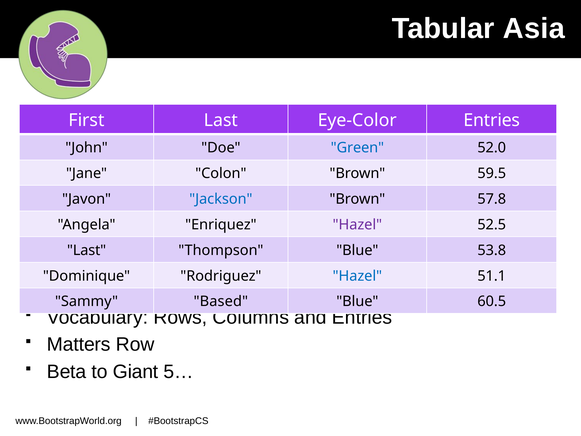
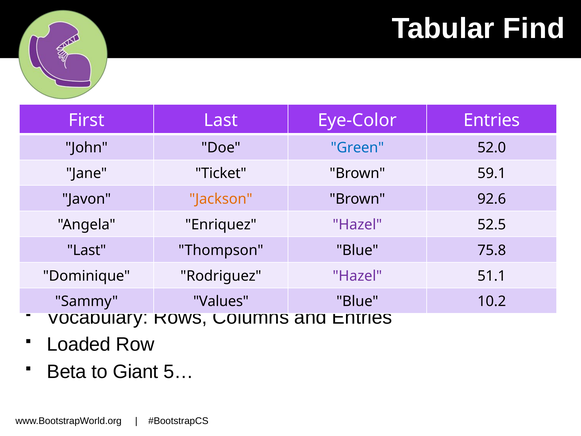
Asia: Asia -> Find (534, 29)
Colon: Colon -> Ticket (221, 173)
59.5: 59.5 -> 59.1 (492, 173)
Jackson colour: blue -> orange (221, 199)
57.8: 57.8 -> 92.6 (492, 199)
53.8: 53.8 -> 75.8 (492, 250)
Hazel colour: blue -> purple (357, 276)
Based: Based -> Values (221, 301)
60.5: 60.5 -> 10.2 (492, 301)
Matters: Matters -> Loaded (79, 344)
